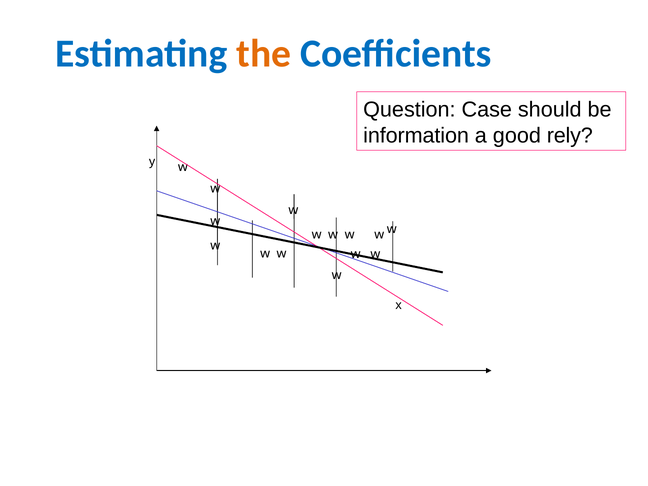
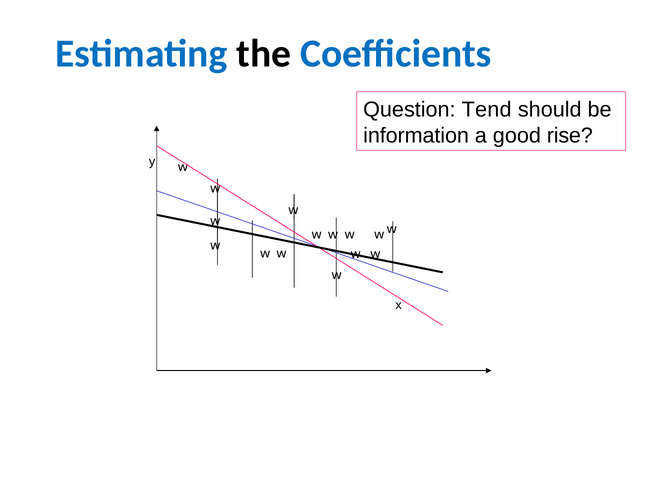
the colour: orange -> black (264, 53)
Case: Case -> Tend (487, 110)
rely: rely -> rise (570, 135)
